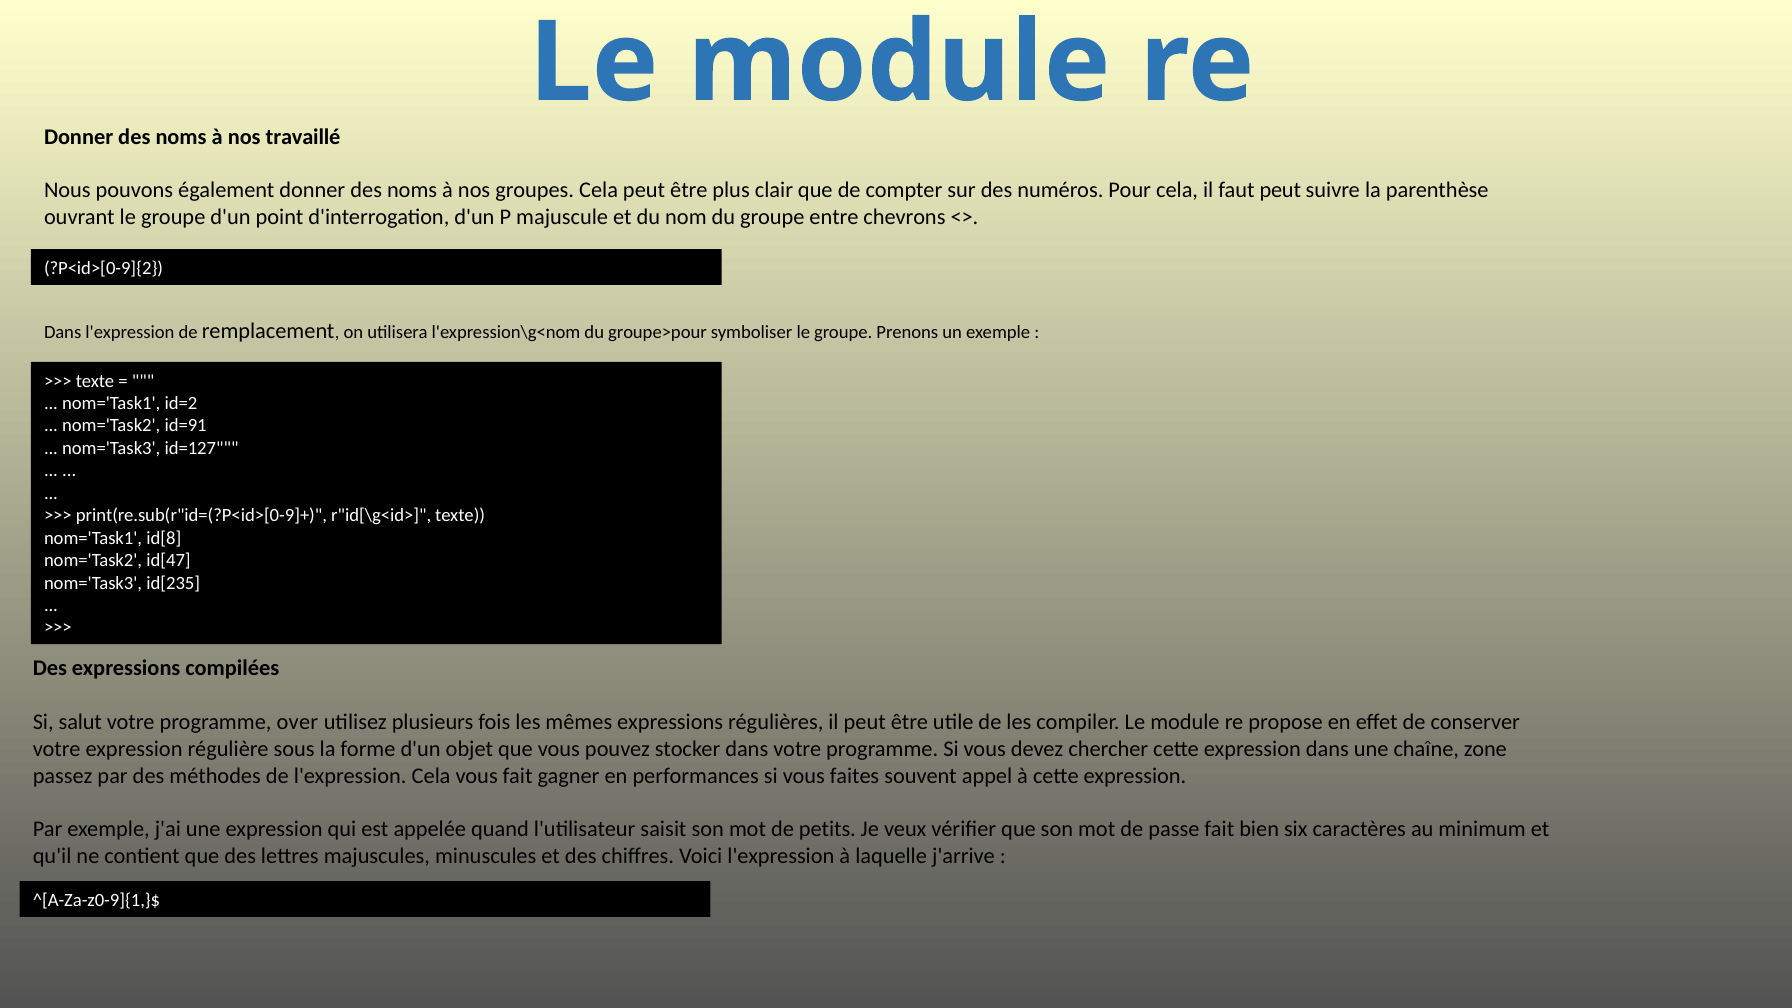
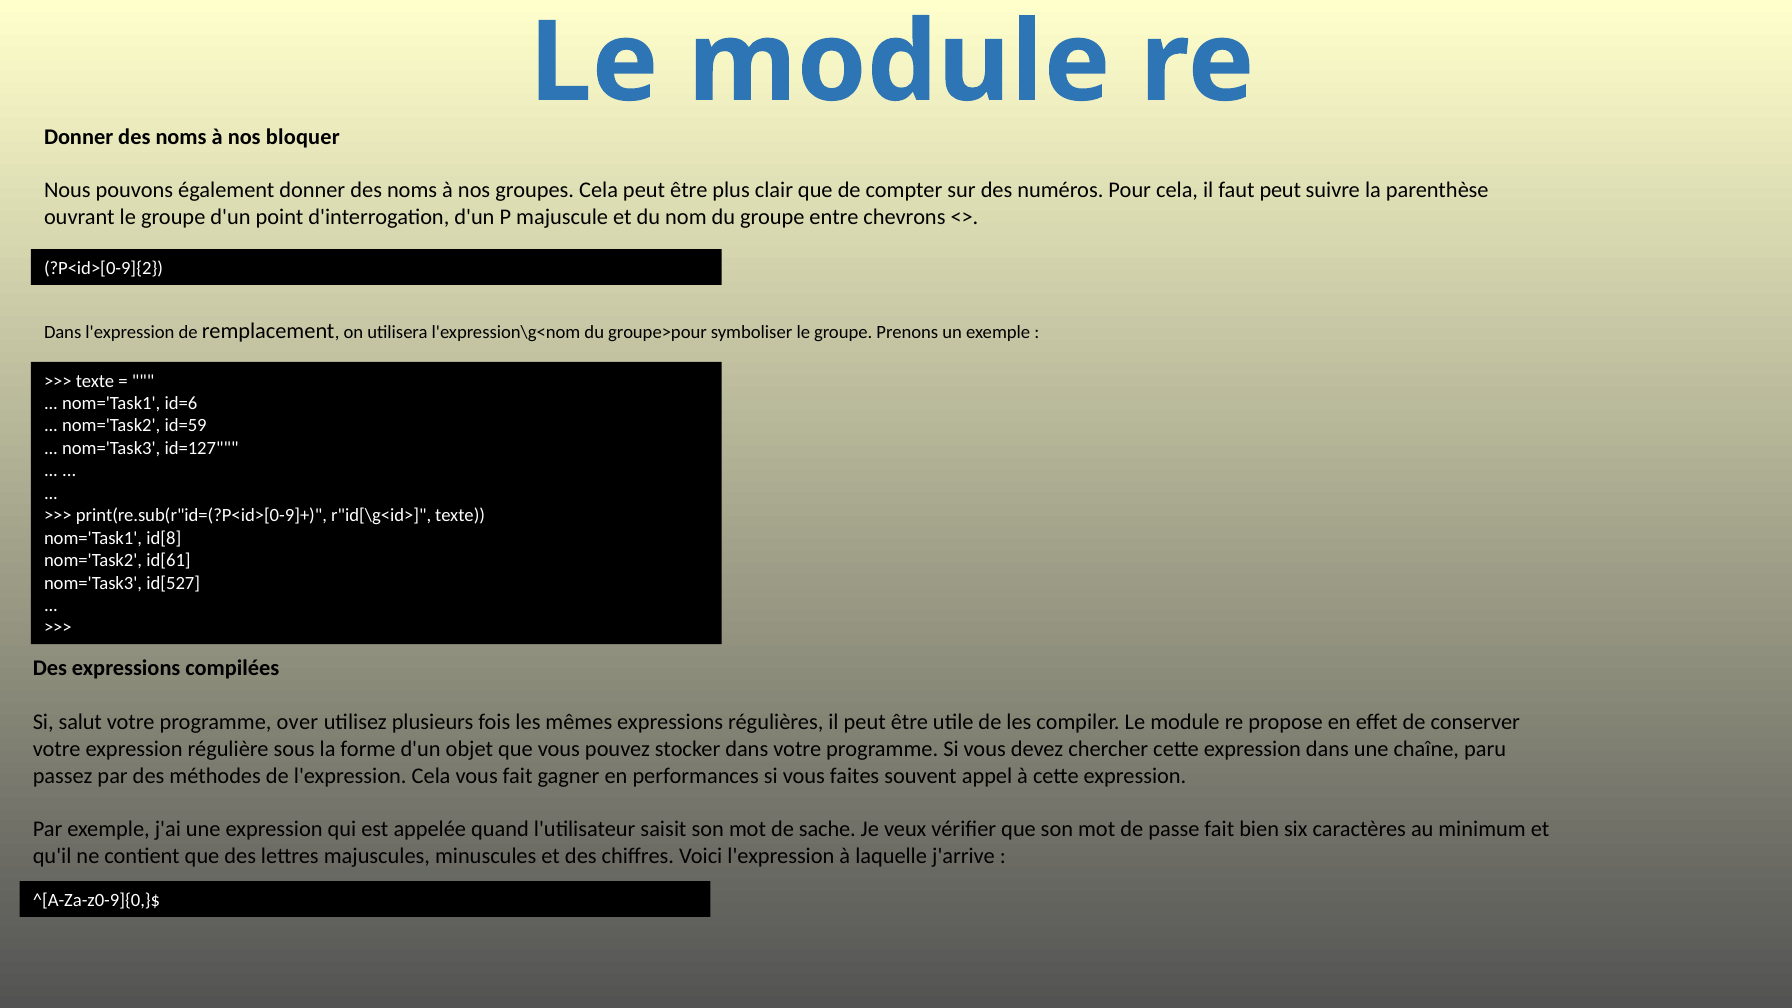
travaillé: travaillé -> bloquer (303, 137)
id=2: id=2 -> id=6 (181, 403)
id=91: id=91 -> id=59 (186, 426)
id[47: id[47 -> id[61 (169, 560)
id[235: id[235 -> id[527 (173, 583)
zone: zone -> paru (1485, 749)
petits: petits -> sache (827, 830)
^[A-Za-z0-9]{1,}$: ^[A-Za-z0-9]{1,}$ -> ^[A-Za-z0-9]{0,}$ (96, 900)
